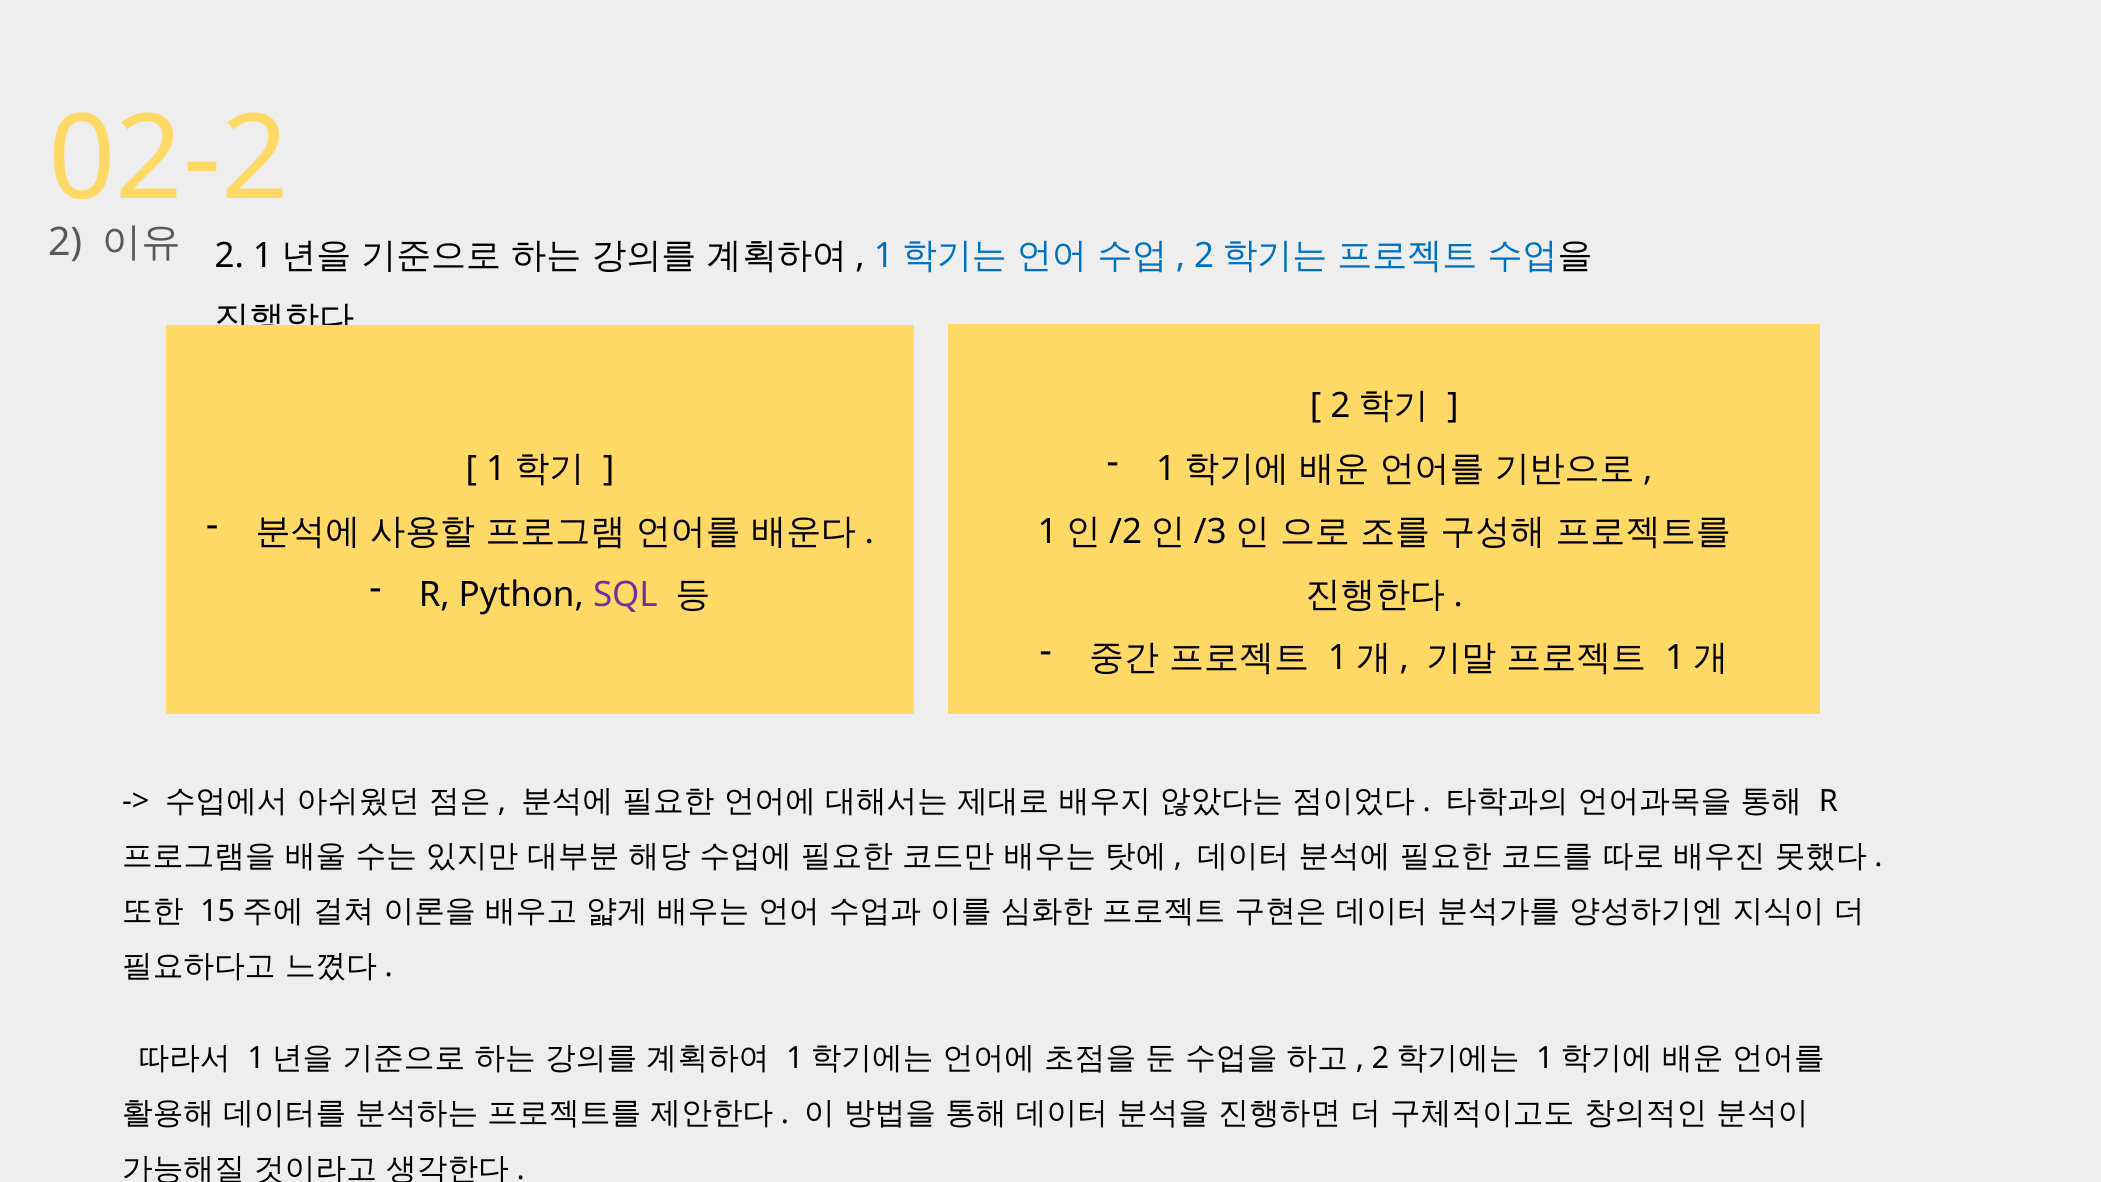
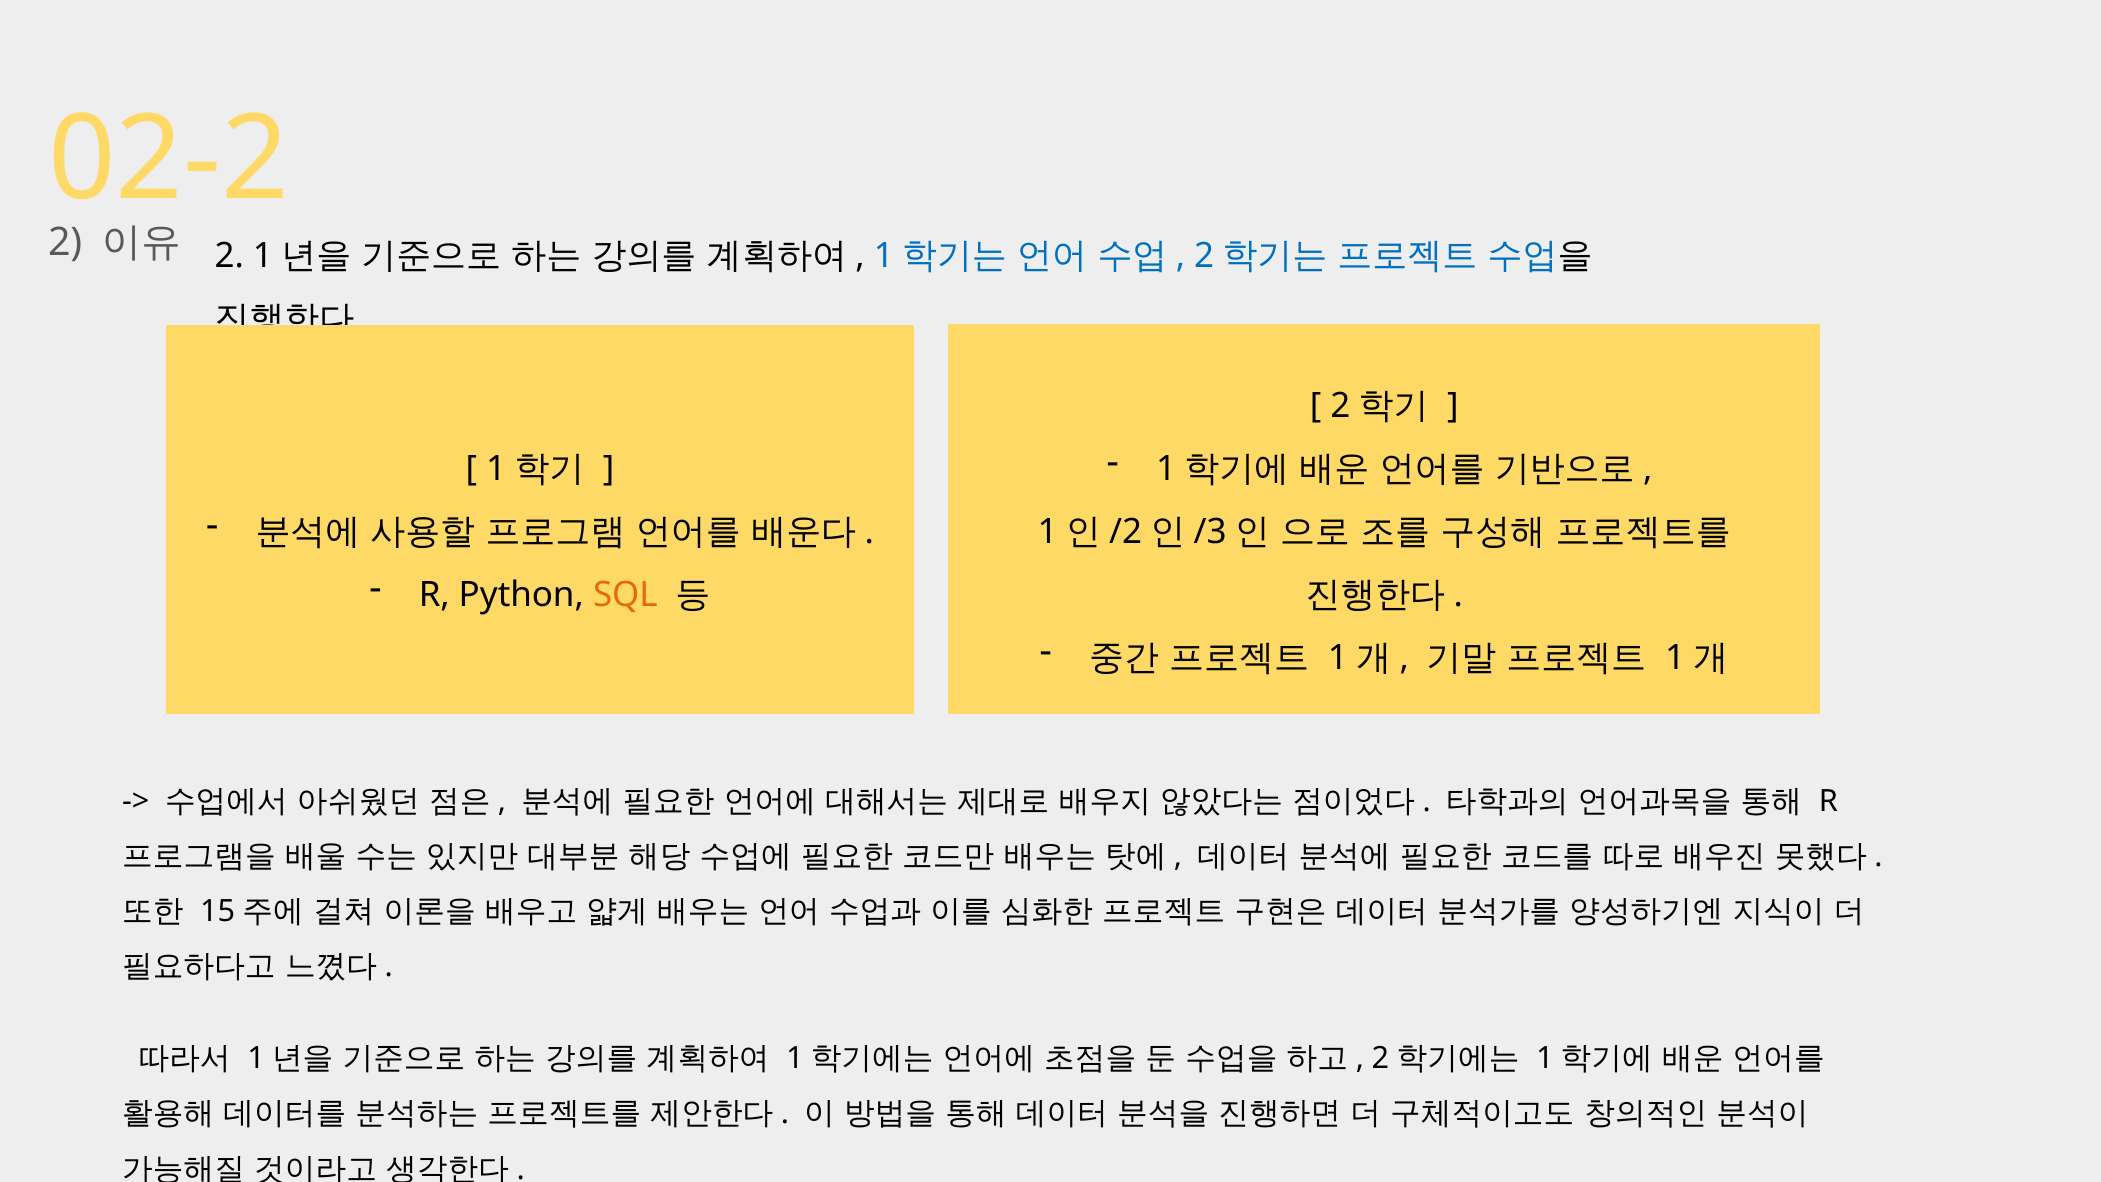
SQL colour: purple -> orange (625, 595)
